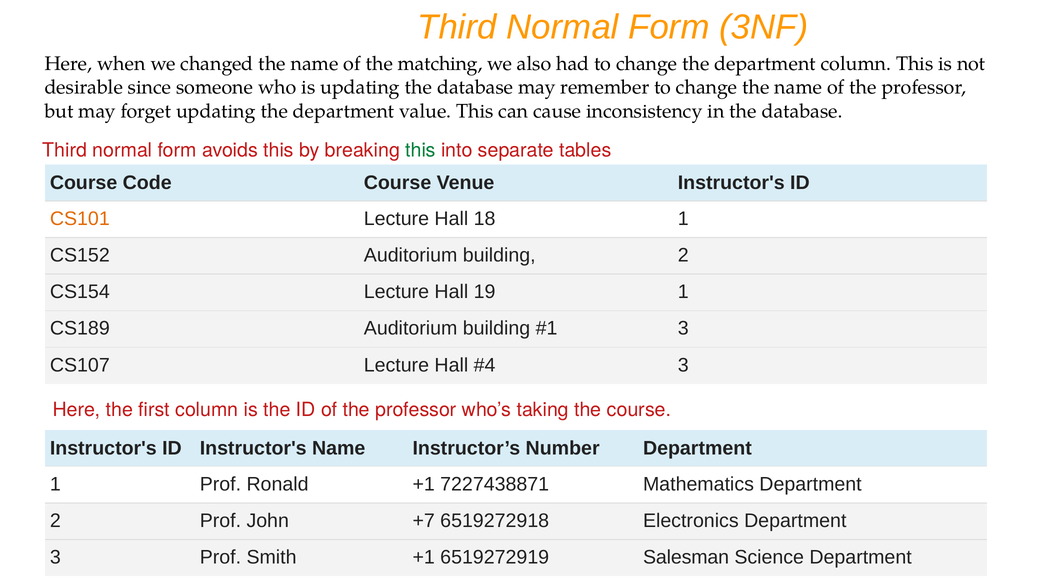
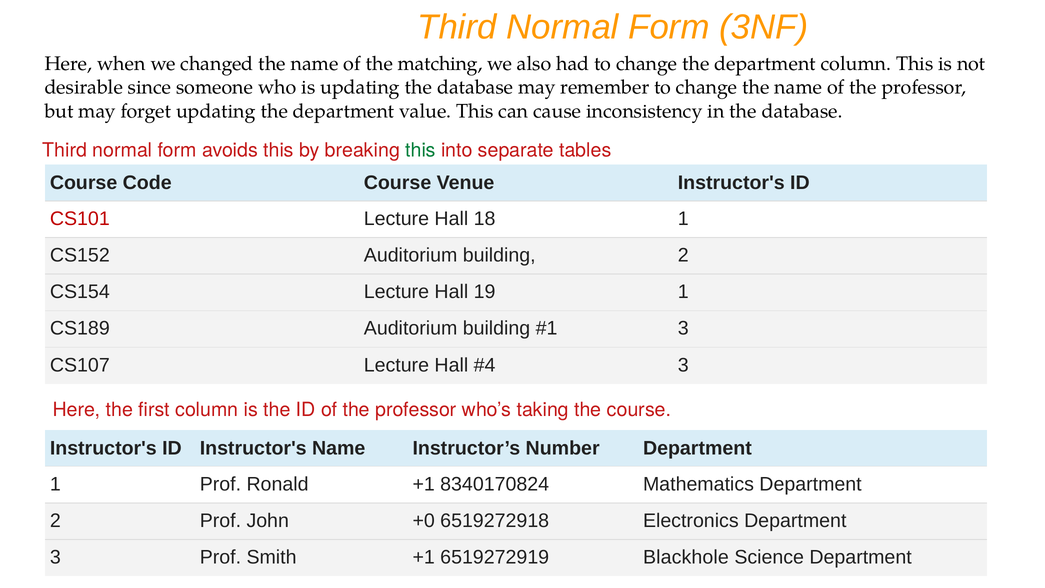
CS101 colour: orange -> red (80, 219)
7227438871: 7227438871 -> 8340170824 (495, 484)
+7: +7 -> +0 (424, 521)
Salesman: Salesman -> Blackhole (686, 557)
